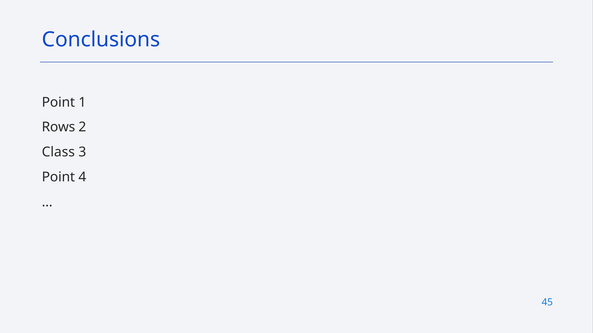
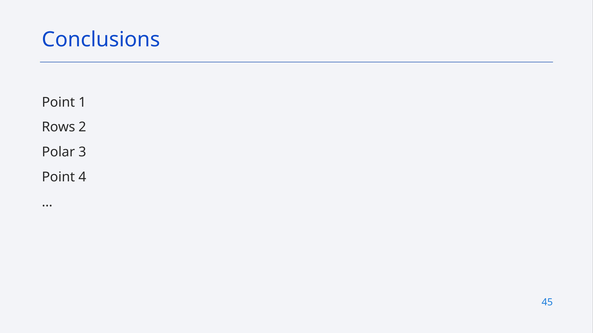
Class: Class -> Polar (58, 152)
